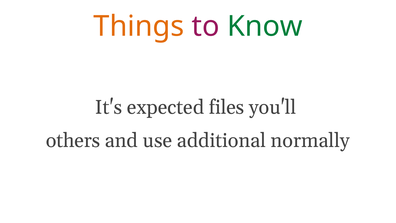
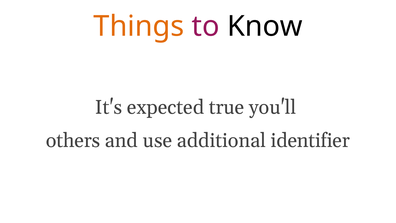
Know colour: green -> black (265, 26)
files: files -> true (227, 107)
normally: normally -> identifier (310, 140)
